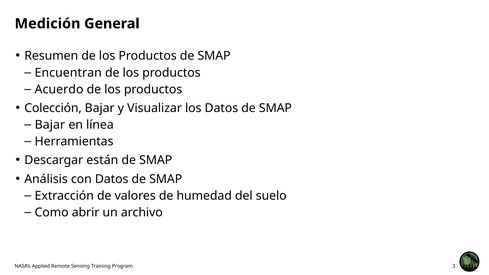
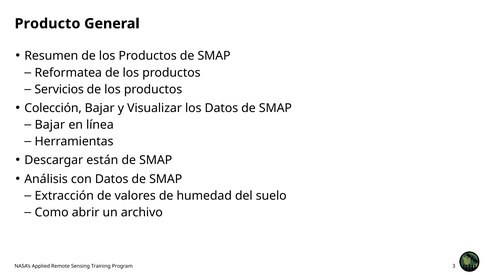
Medición: Medición -> Producto (47, 24)
Encuentran: Encuentran -> Reformatea (68, 73)
Acuerdo: Acuerdo -> Servicios (59, 89)
